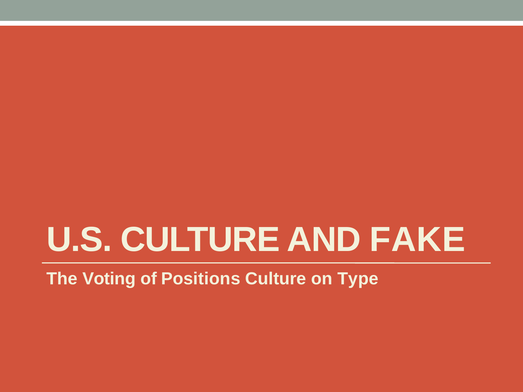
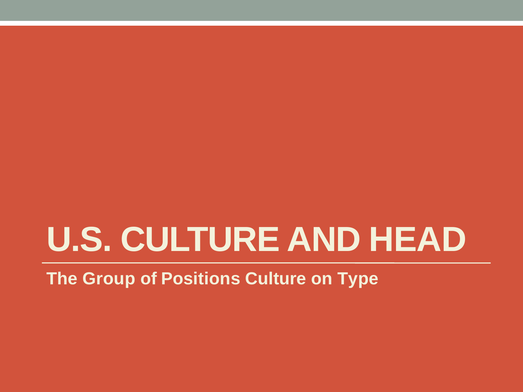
FAKE: FAKE -> HEAD (418, 240)
Voting: Voting -> Group (109, 279)
